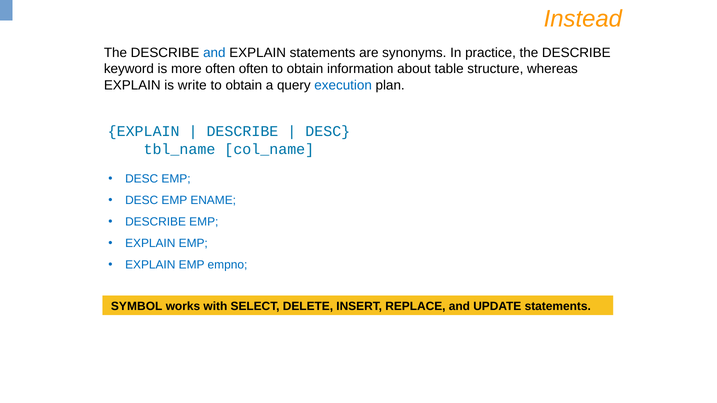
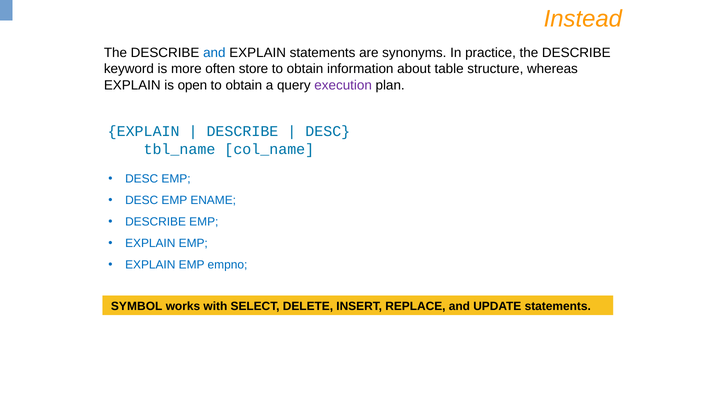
often often: often -> store (254, 69)
write: write -> open (192, 85)
execution colour: blue -> purple (343, 85)
